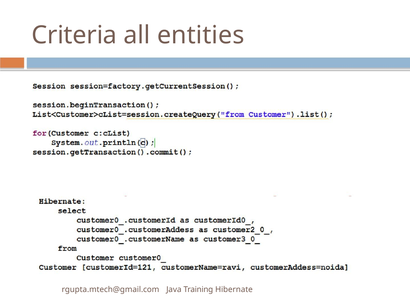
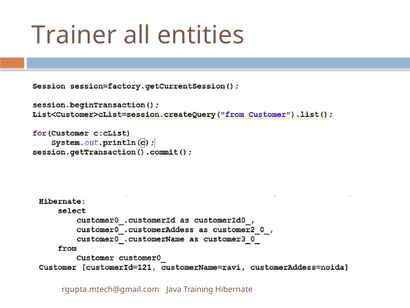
Criteria: Criteria -> Trainer (74, 35)
